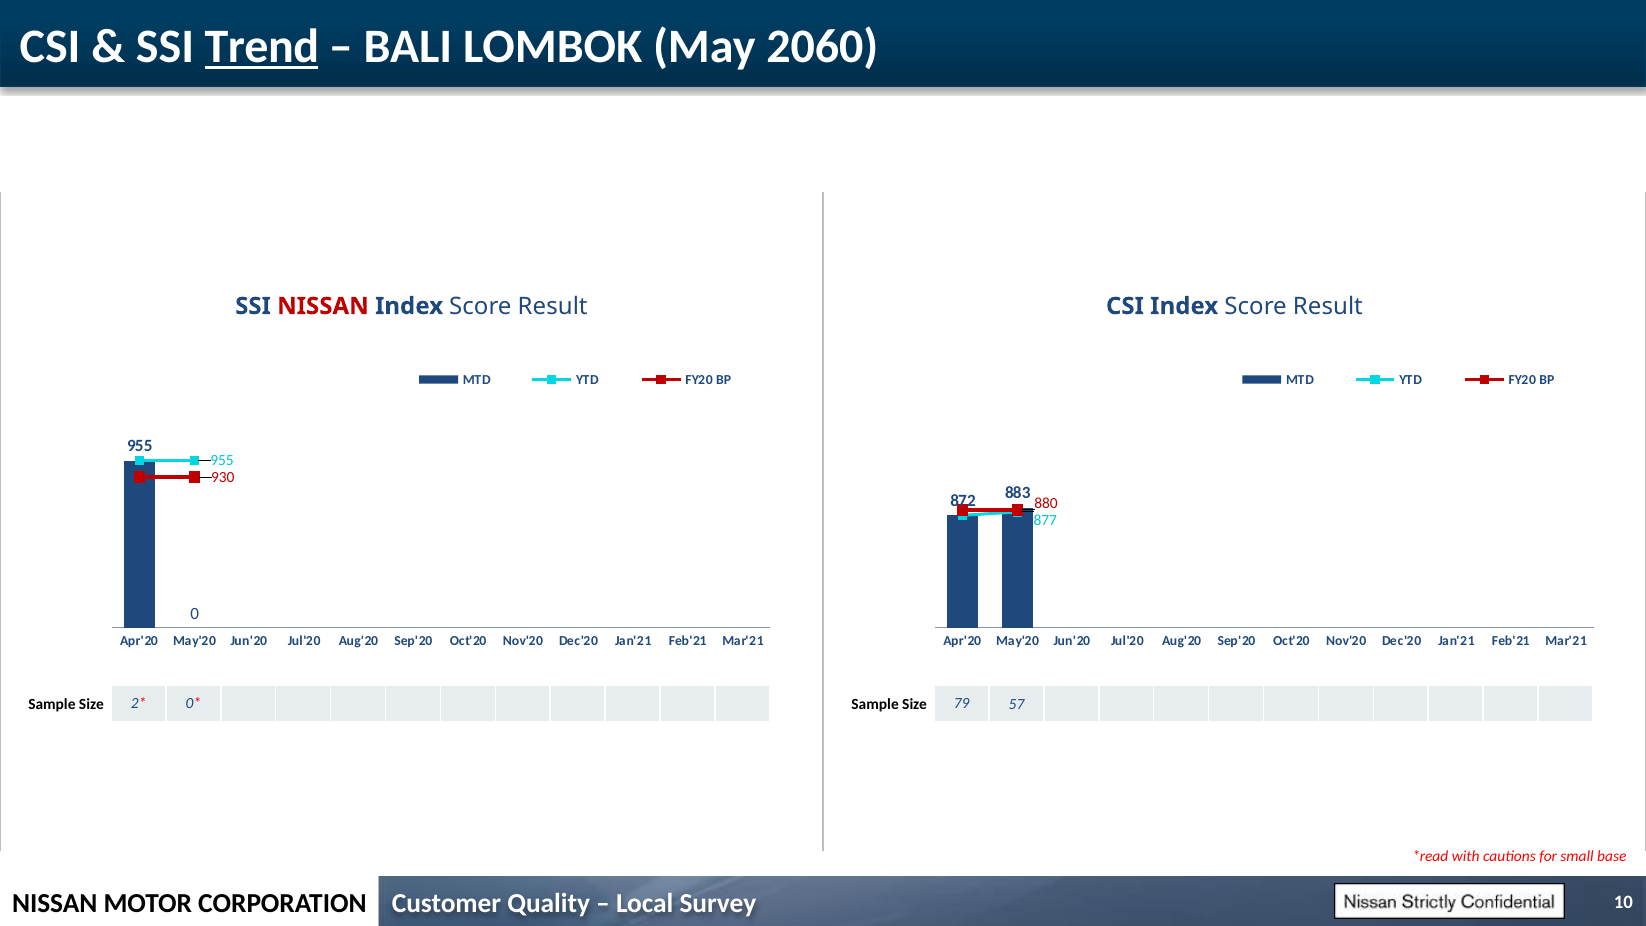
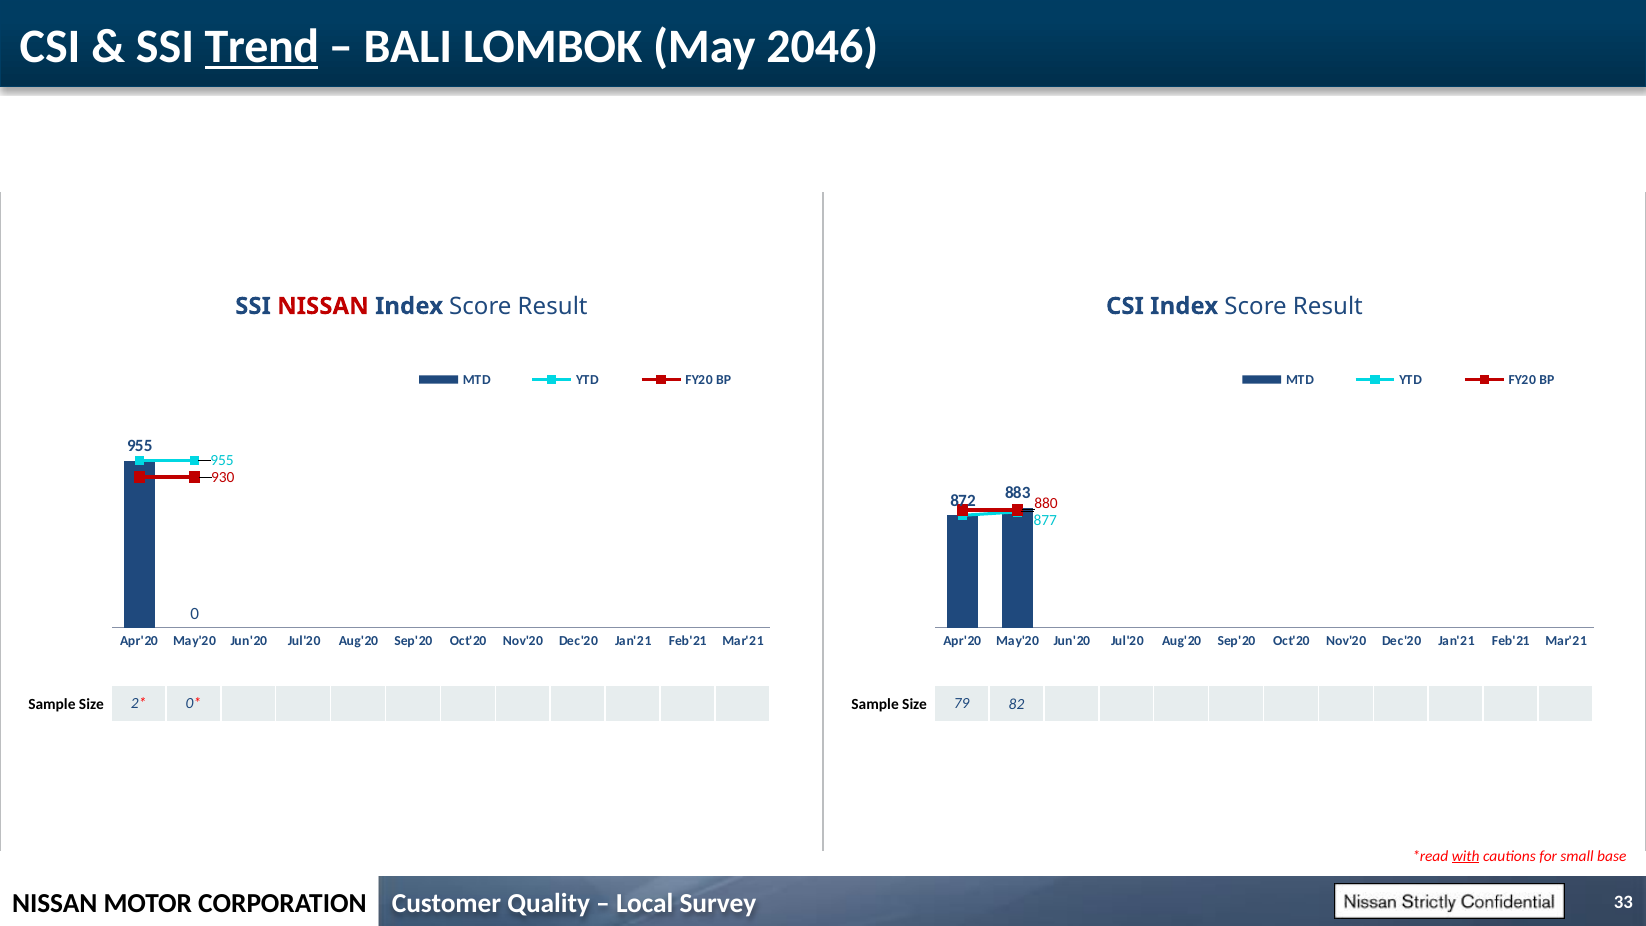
2060: 2060 -> 2046 (822, 47)
57: 57 -> 82 (1017, 704)
with underline: none -> present (1466, 856)
10: 10 -> 33 (1623, 902)
